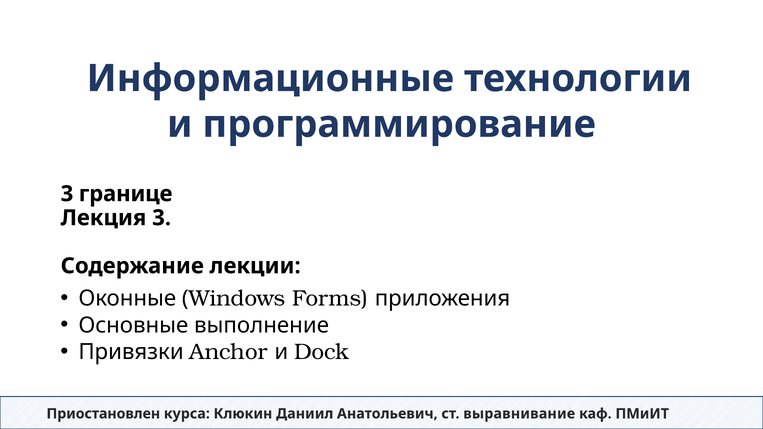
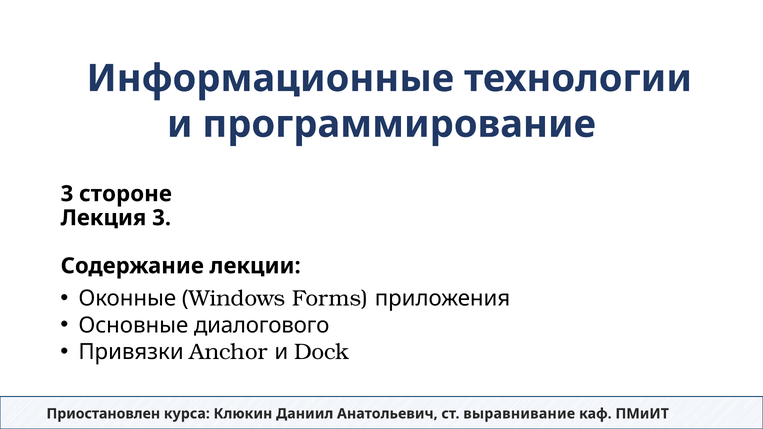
границе: границе -> стороне (125, 194)
выполнение: выполнение -> диалогового (262, 325)
